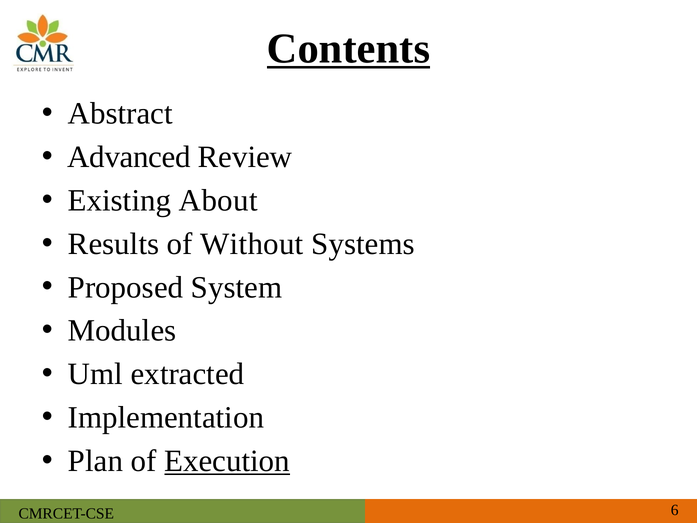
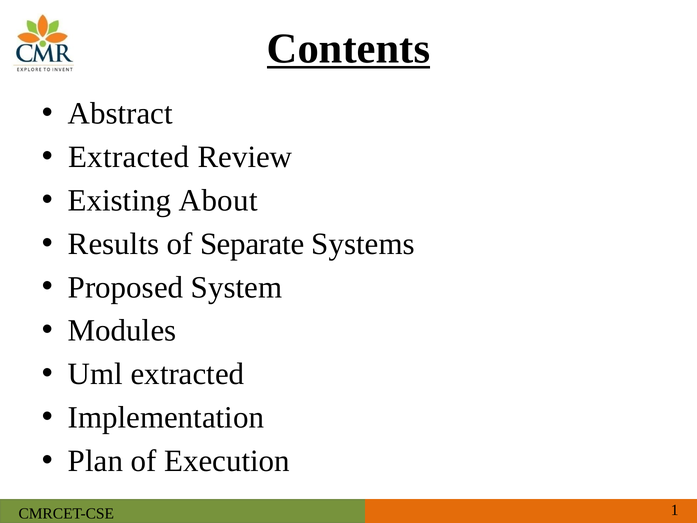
Advanced: Advanced -> Extracted (129, 157)
Without: Without -> Separate (252, 244)
Execution underline: present -> none (227, 461)
6: 6 -> 1 (675, 510)
